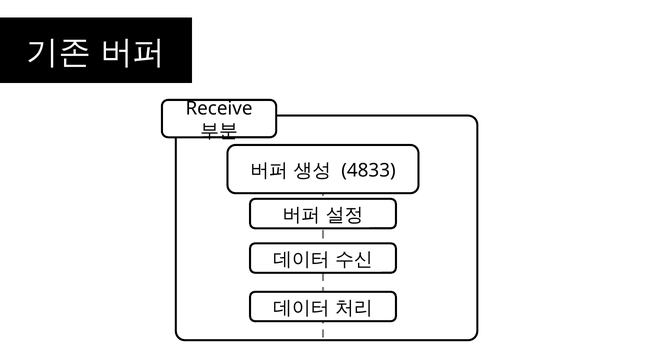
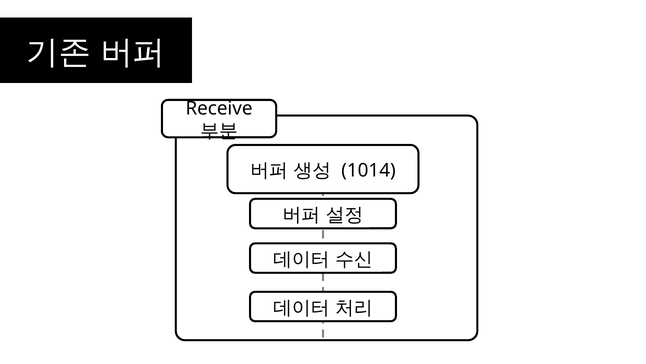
4833: 4833 -> 1014 (368, 170)
